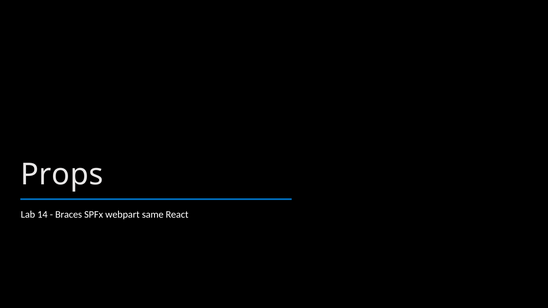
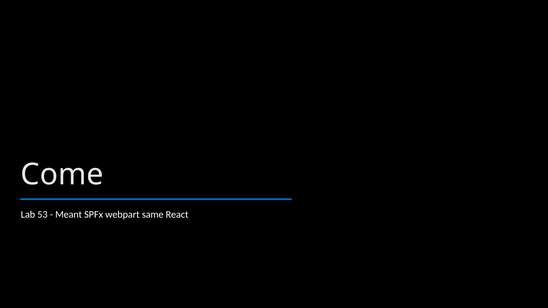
Props: Props -> Come (62, 175)
14: 14 -> 53 (42, 215)
Braces: Braces -> Meant (69, 215)
